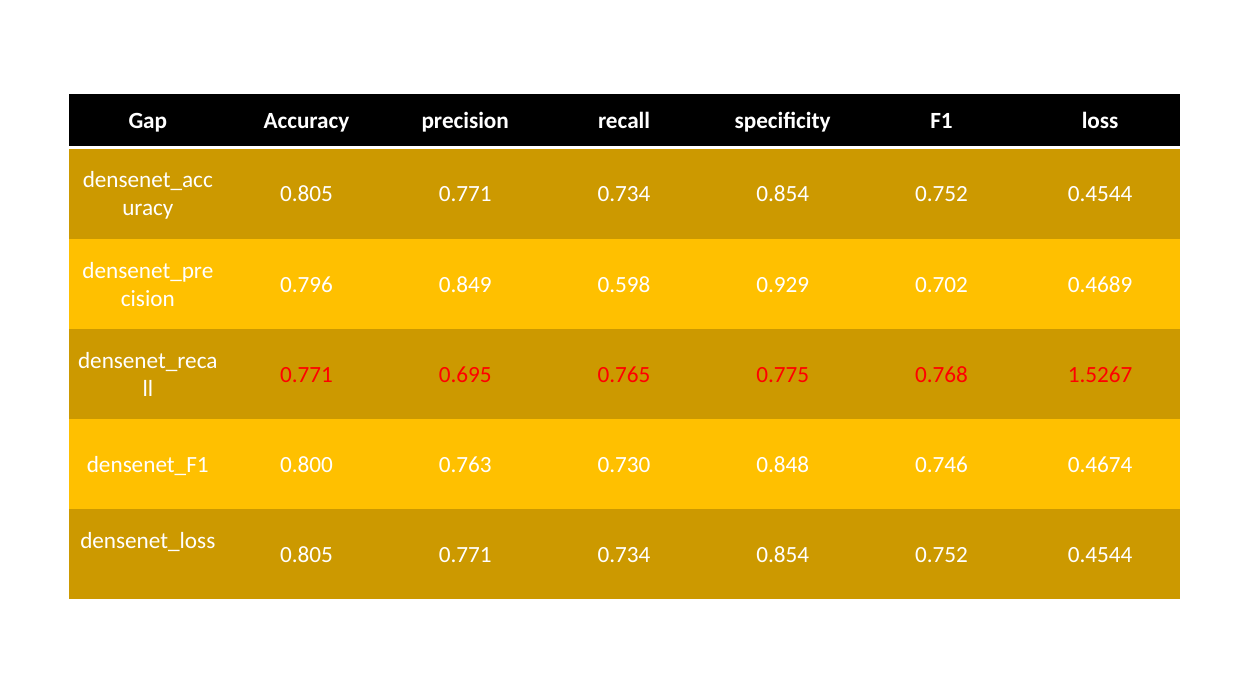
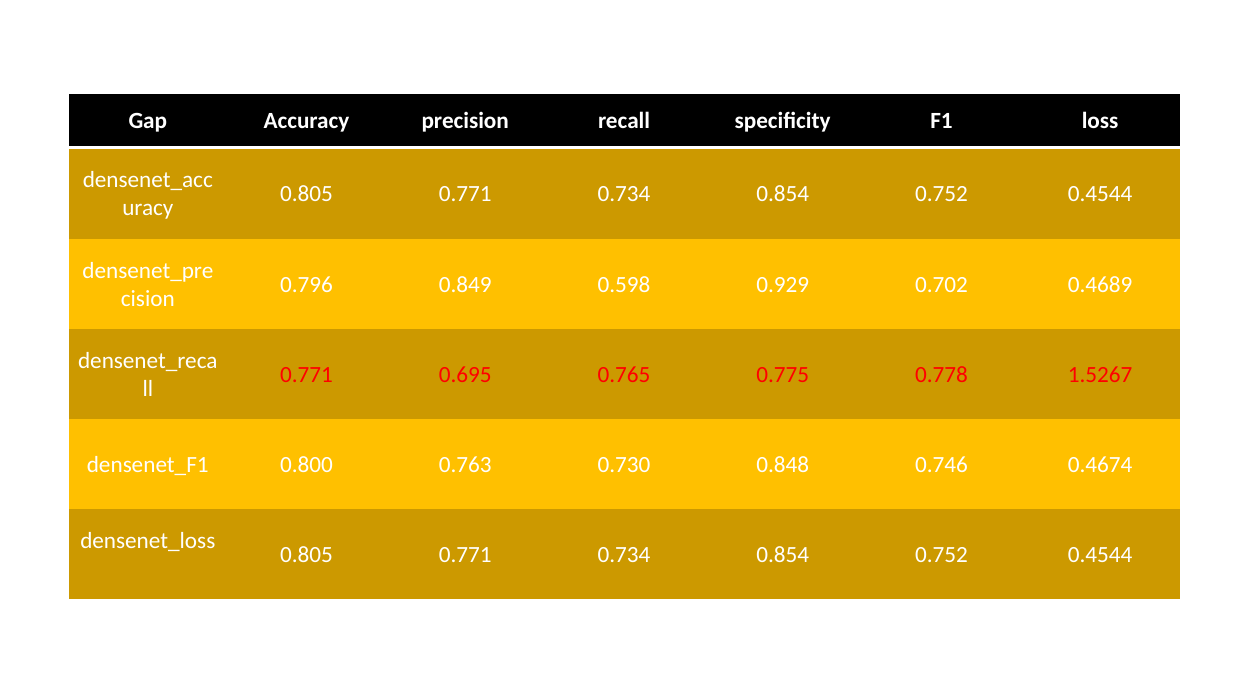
0.768: 0.768 -> 0.778 (941, 375)
